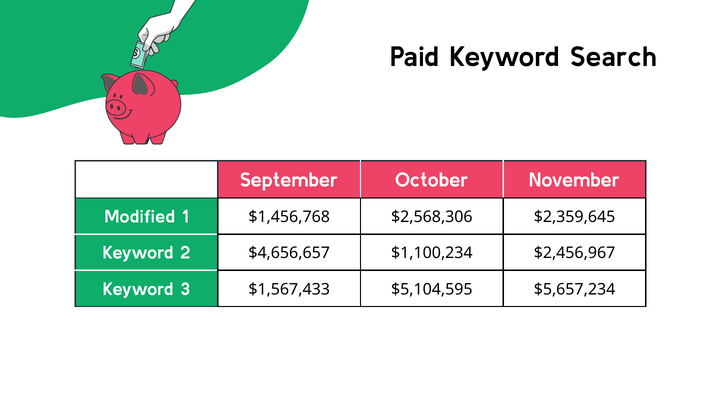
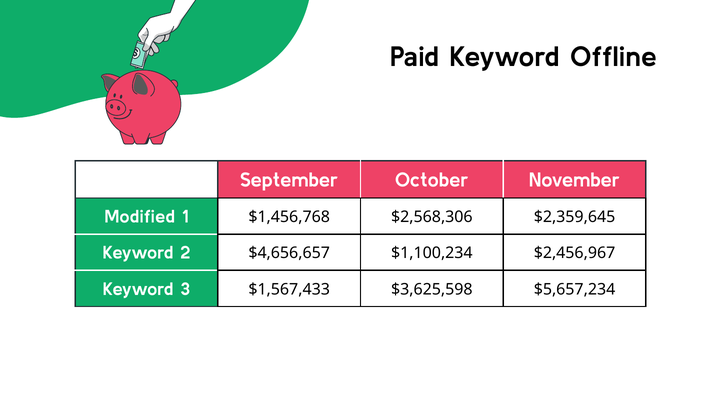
Search: Search -> Offline (614, 57)
$5,104,595: $5,104,595 -> $3,625,598 (432, 289)
